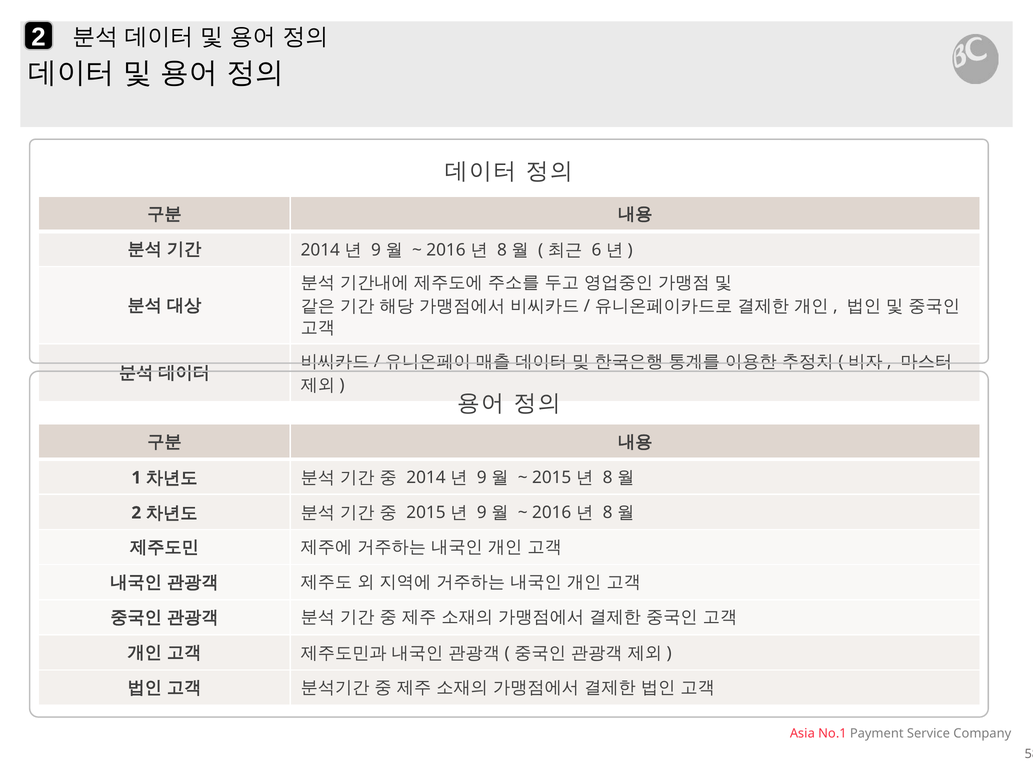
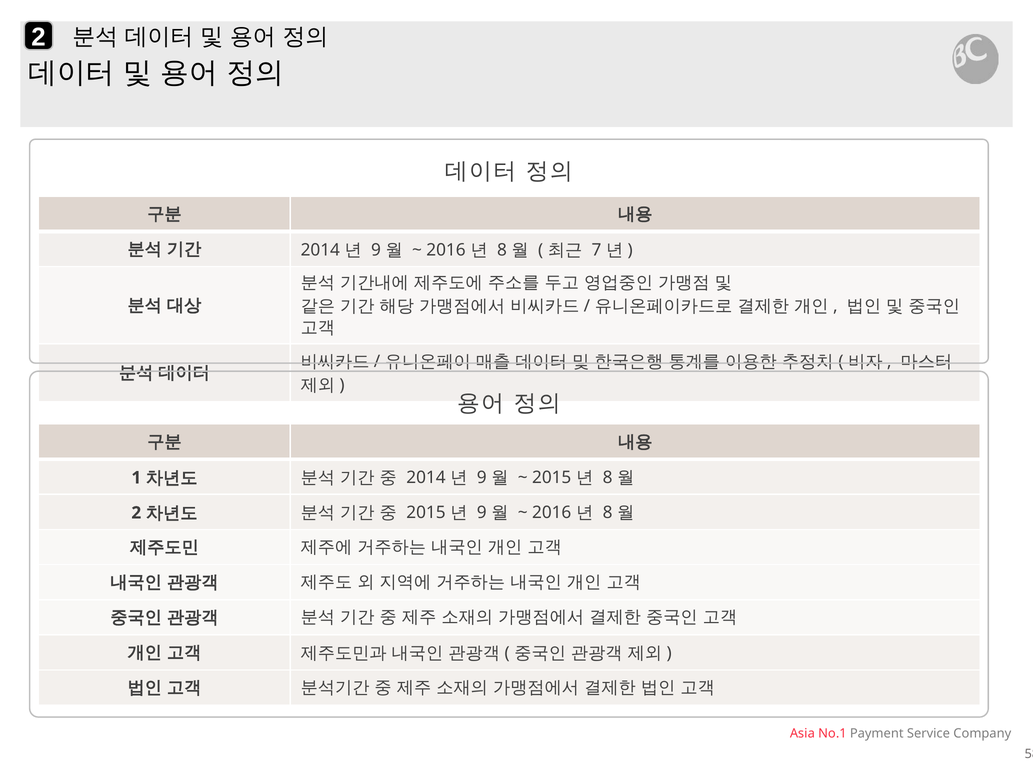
6: 6 -> 7 (596, 250)
